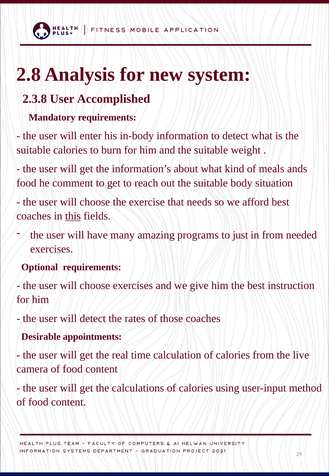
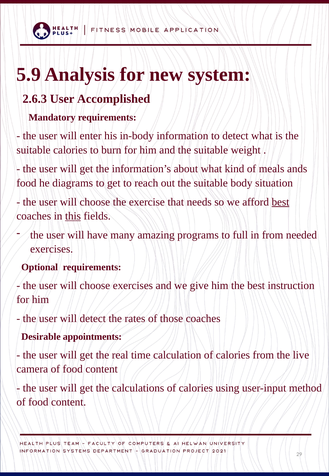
2.8: 2.8 -> 5.9 (29, 74)
2.3.8: 2.3.8 -> 2.6.3 (35, 99)
comment: comment -> diagrams (73, 183)
best underline: none -> present (280, 202)
just: just -> full (240, 235)
